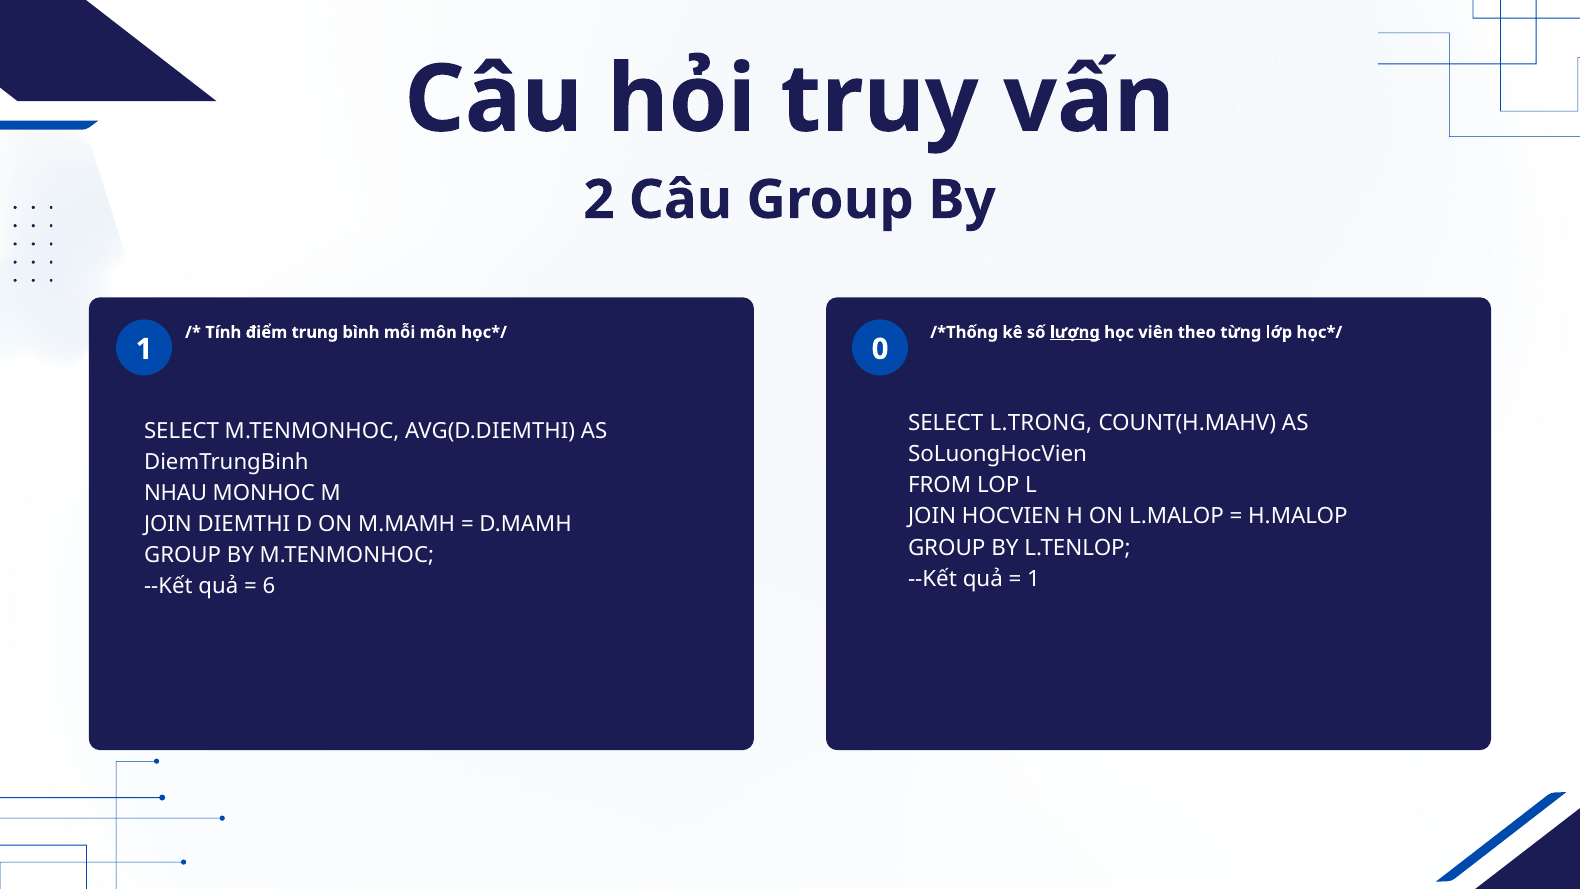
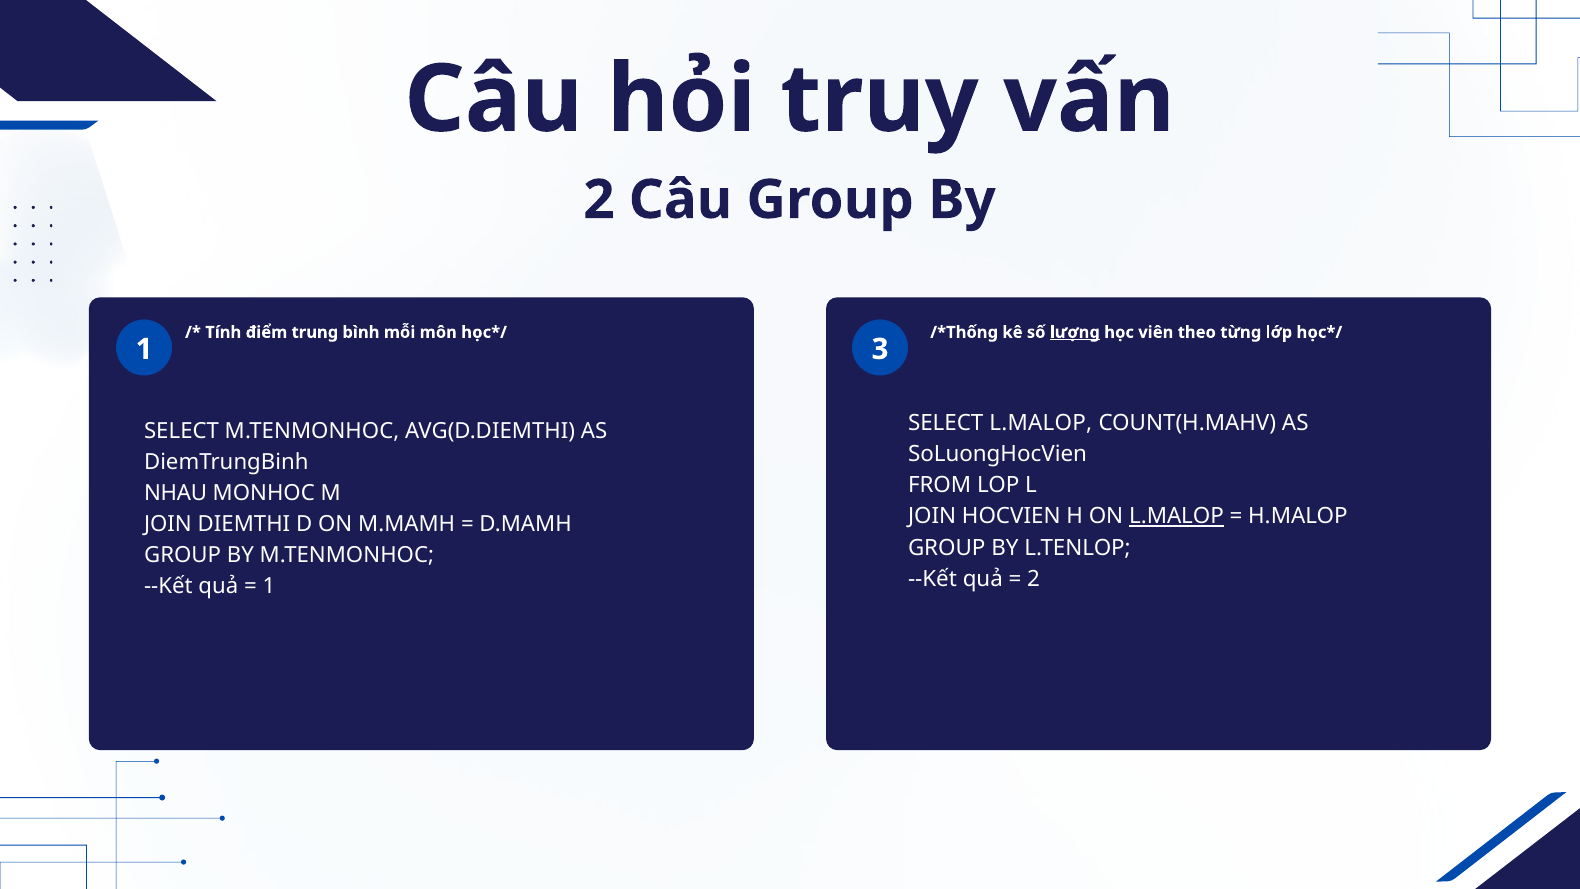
0: 0 -> 3 (880, 349)
SELECT L.TRONG: L.TRONG -> L.MALOP (1041, 423)
L.MALOP underline: none -> present (1177, 516)
1: 1 -> 2 (1034, 579)
6: 6 -> 1 (269, 586)
